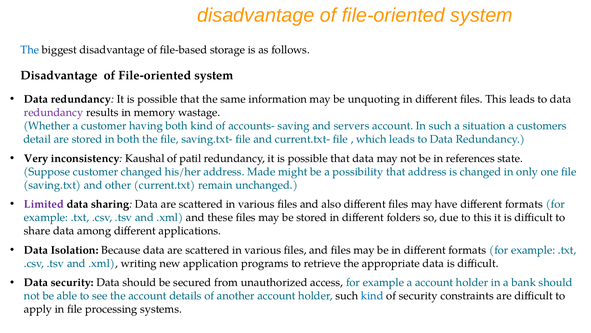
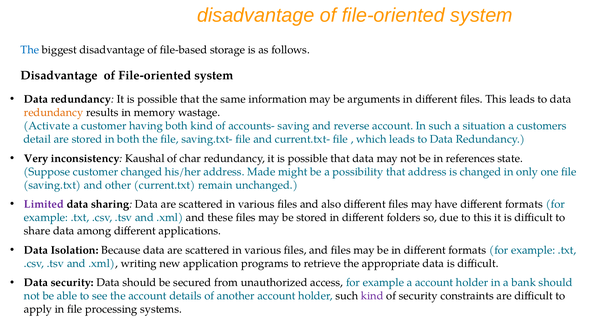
unquoting: unquoting -> arguments (374, 99)
redundancy colour: purple -> orange (54, 112)
Whether: Whether -> Activate (47, 126)
servers: servers -> reverse (352, 126)
patil: patil -> char (190, 158)
kind colour: blue -> purple (372, 295)
